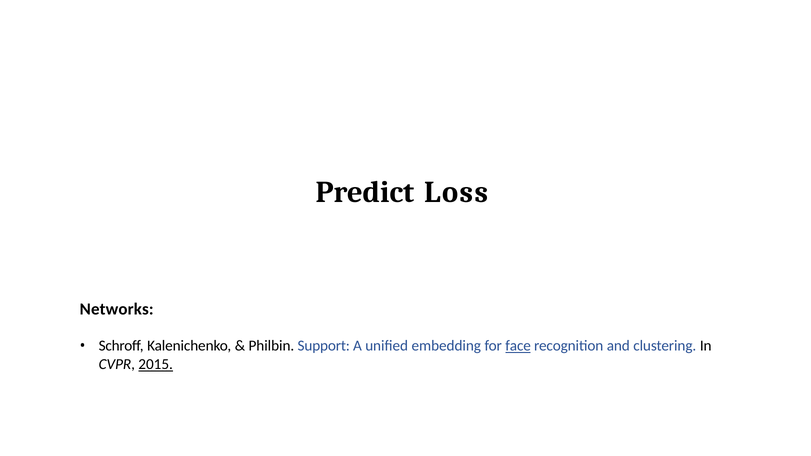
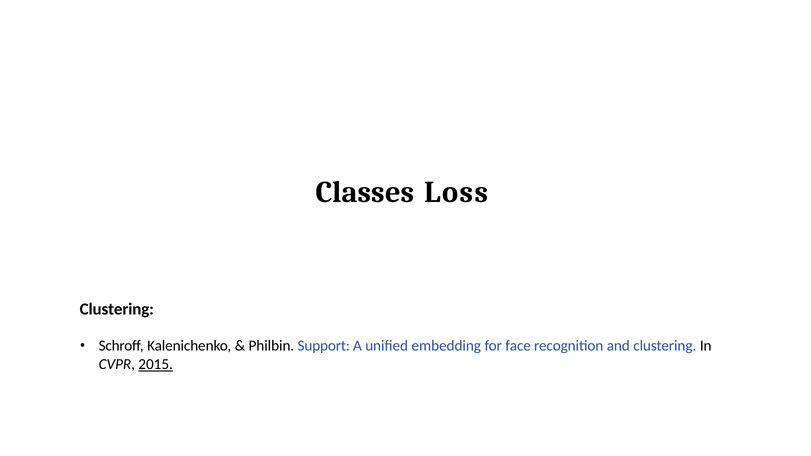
Predict: Predict -> Classes (365, 192)
Networks: Networks -> Clustering (117, 309)
face underline: present -> none (518, 346)
